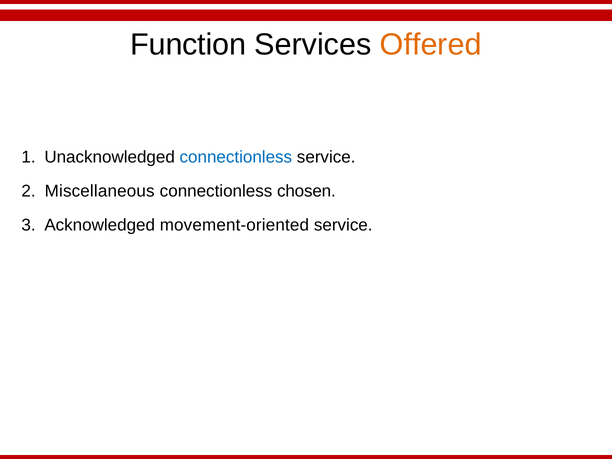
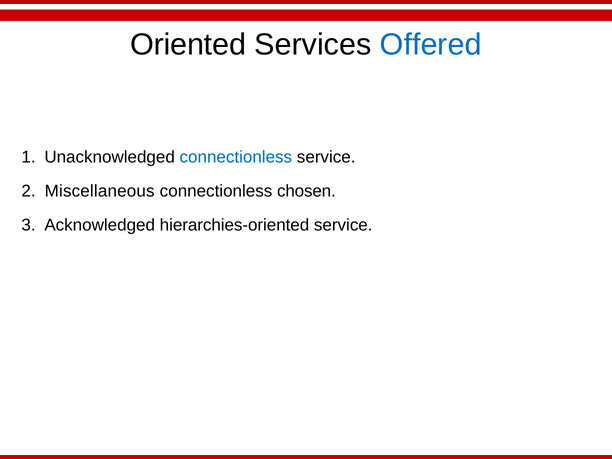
Function: Function -> Oriented (188, 45)
Offered colour: orange -> blue (431, 45)
movement-oriented: movement-oriented -> hierarchies-oriented (234, 225)
